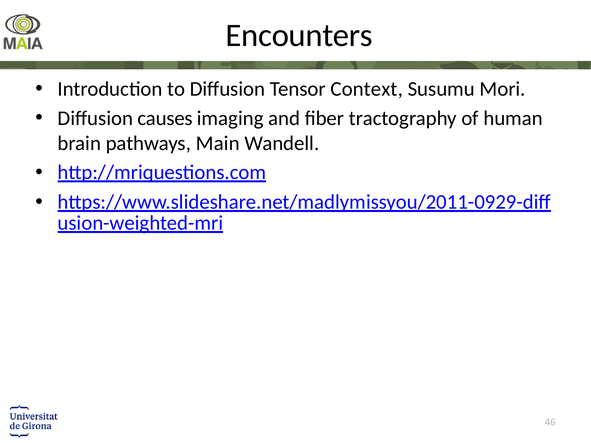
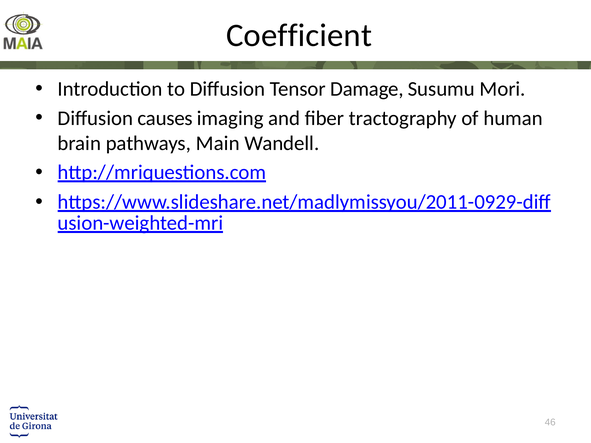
Encounters: Encounters -> Coefficient (299, 35)
Context: Context -> Damage (367, 89)
